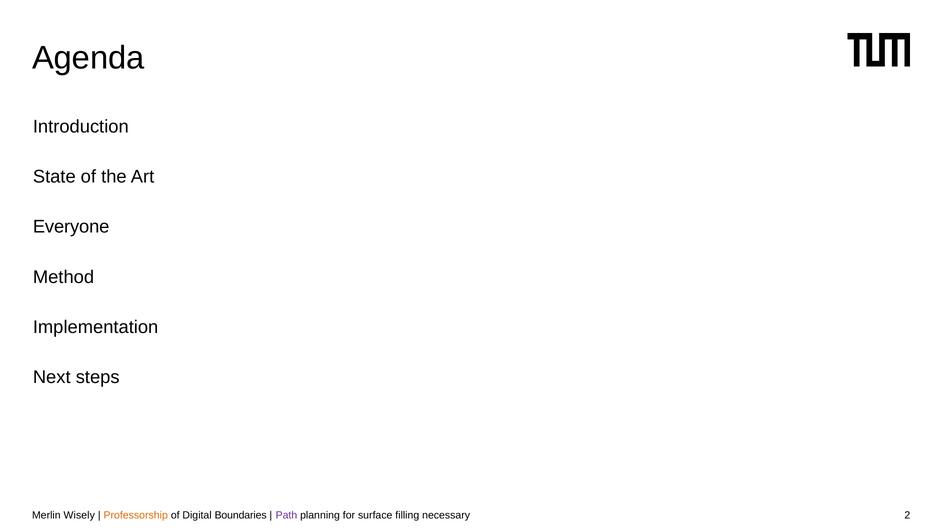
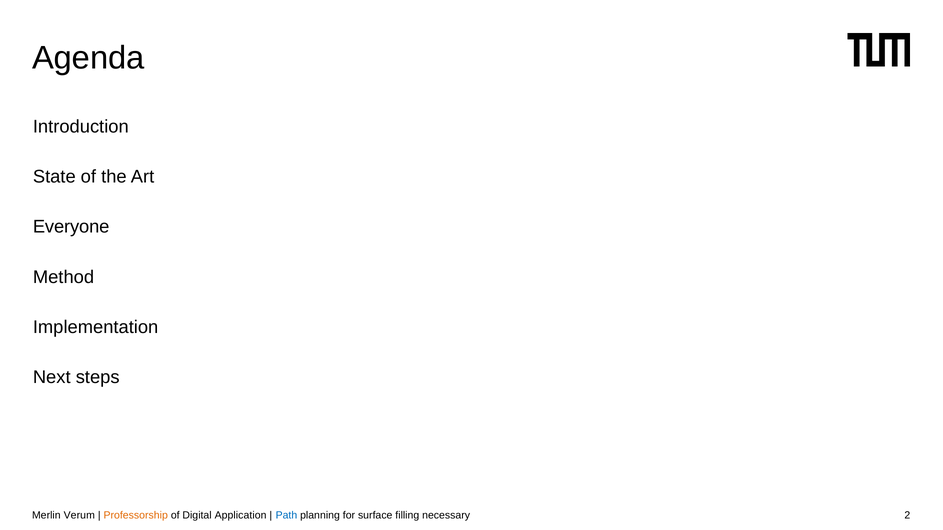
Wisely: Wisely -> Verum (79, 516)
Boundaries: Boundaries -> Application (241, 516)
Path colour: purple -> blue (286, 516)
